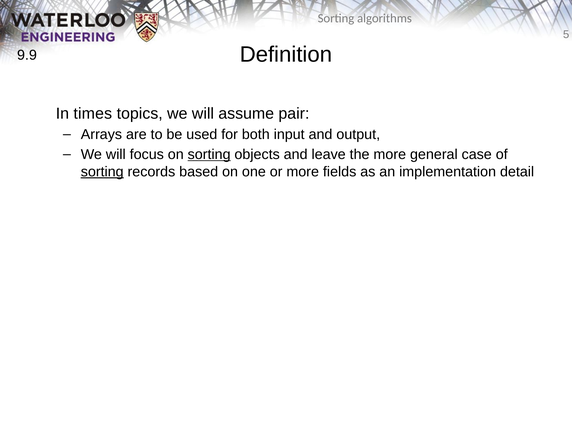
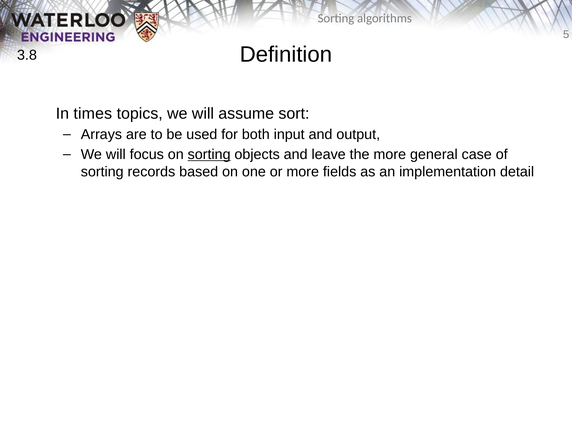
9.9: 9.9 -> 3.8 (27, 55)
pair: pair -> sort (294, 114)
sorting underline: present -> none (102, 172)
